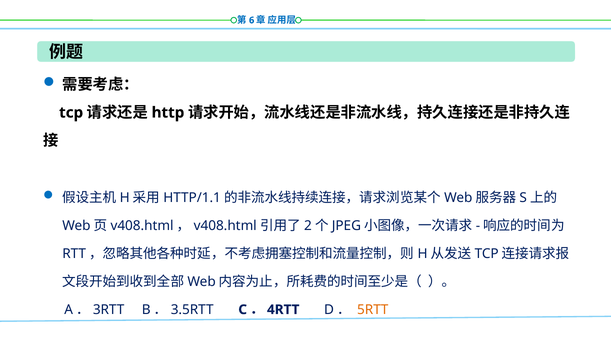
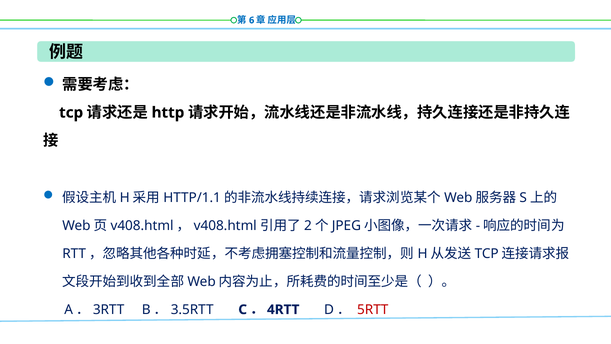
5RTT colour: orange -> red (373, 309)
